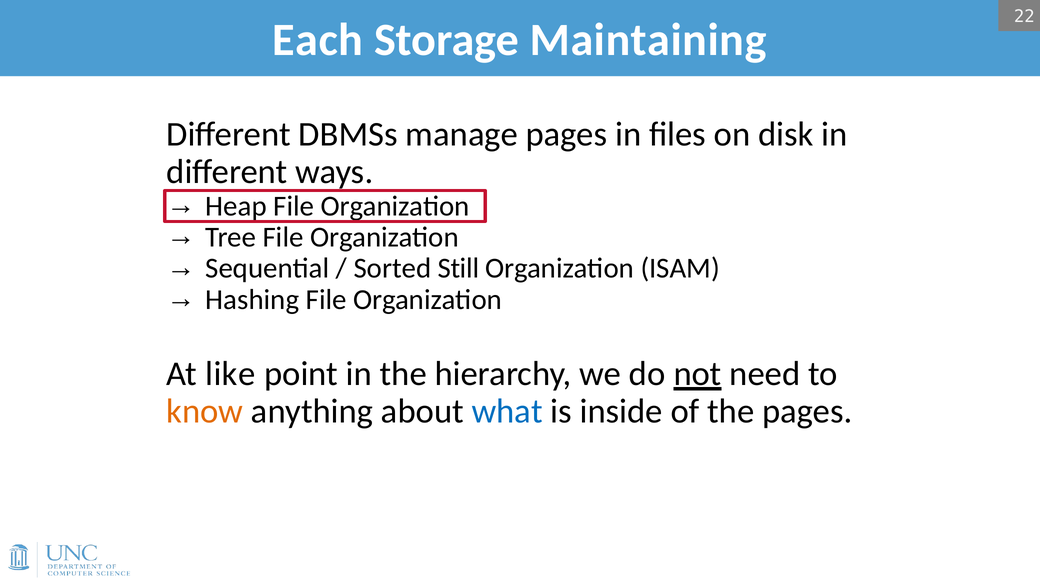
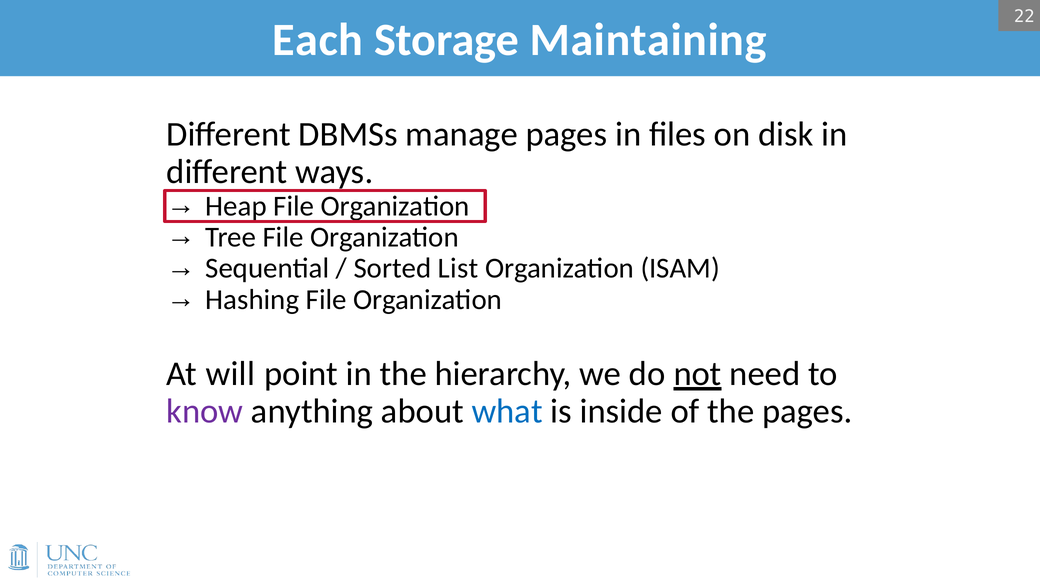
Still: Still -> List (458, 268)
like: like -> will (230, 374)
know colour: orange -> purple (205, 411)
